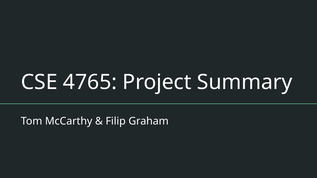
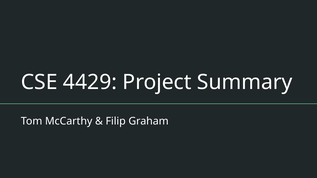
4765: 4765 -> 4429 (90, 82)
